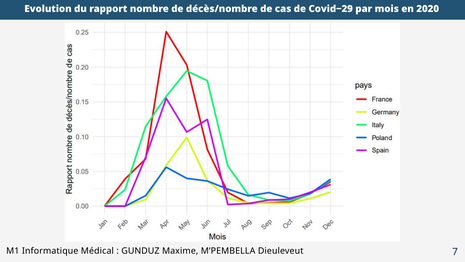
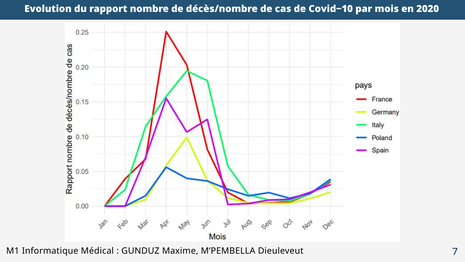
Covid−29: Covid−29 -> Covid−10 (331, 9)
